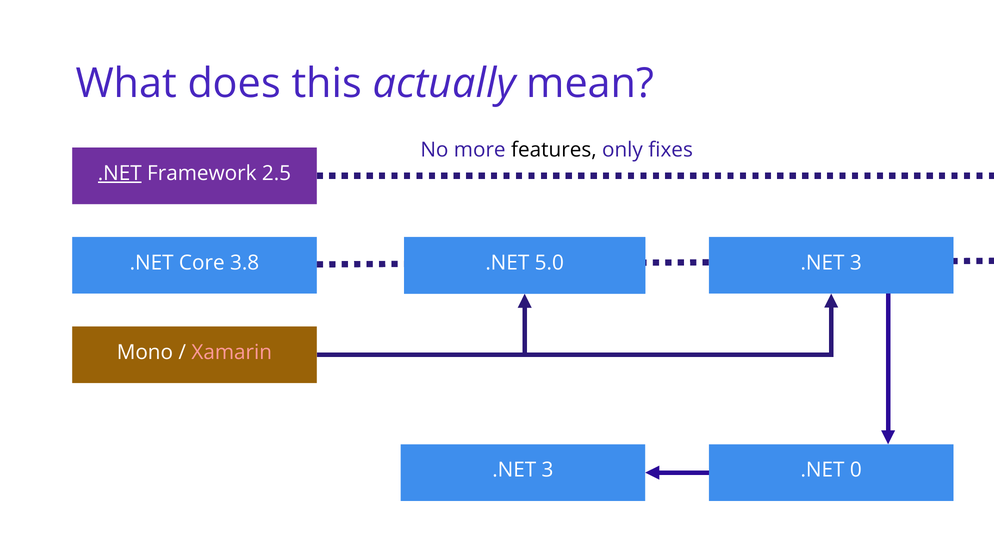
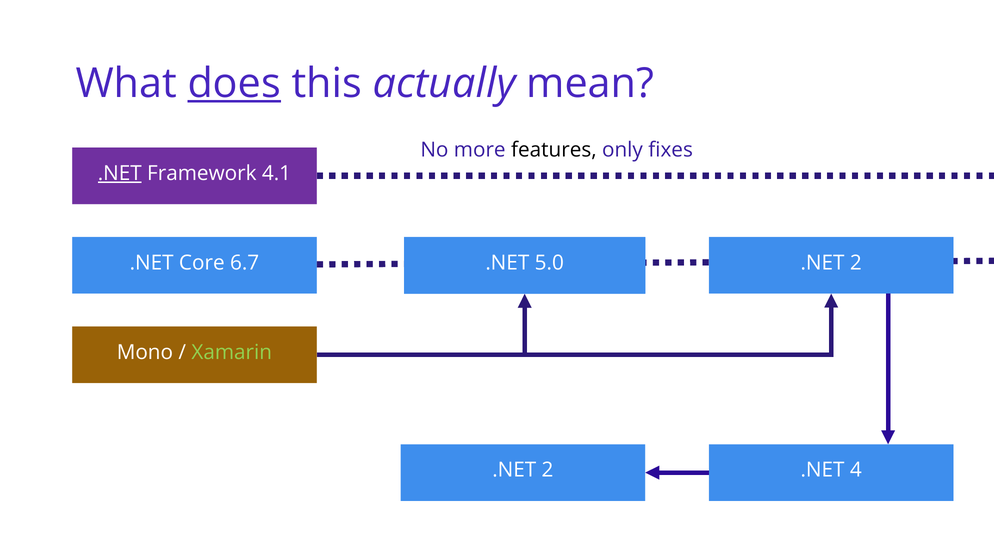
does underline: none -> present (234, 84)
2.5: 2.5 -> 4.1 (276, 173)
3.8: 3.8 -> 6.7 (245, 263)
3: 3 -> 2 (856, 263)
Xamarin colour: pink -> light green (232, 352)
3: 3 -> 2 (548, 470)
0: 0 -> 4 (856, 470)
